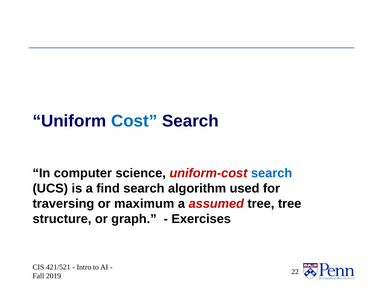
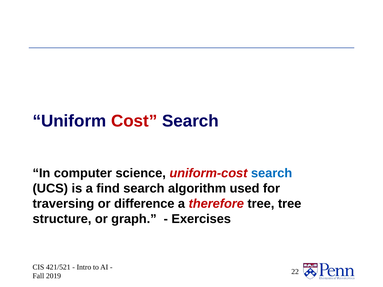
Cost colour: blue -> red (134, 121)
maximum: maximum -> difference (144, 204)
assumed: assumed -> therefore (216, 204)
